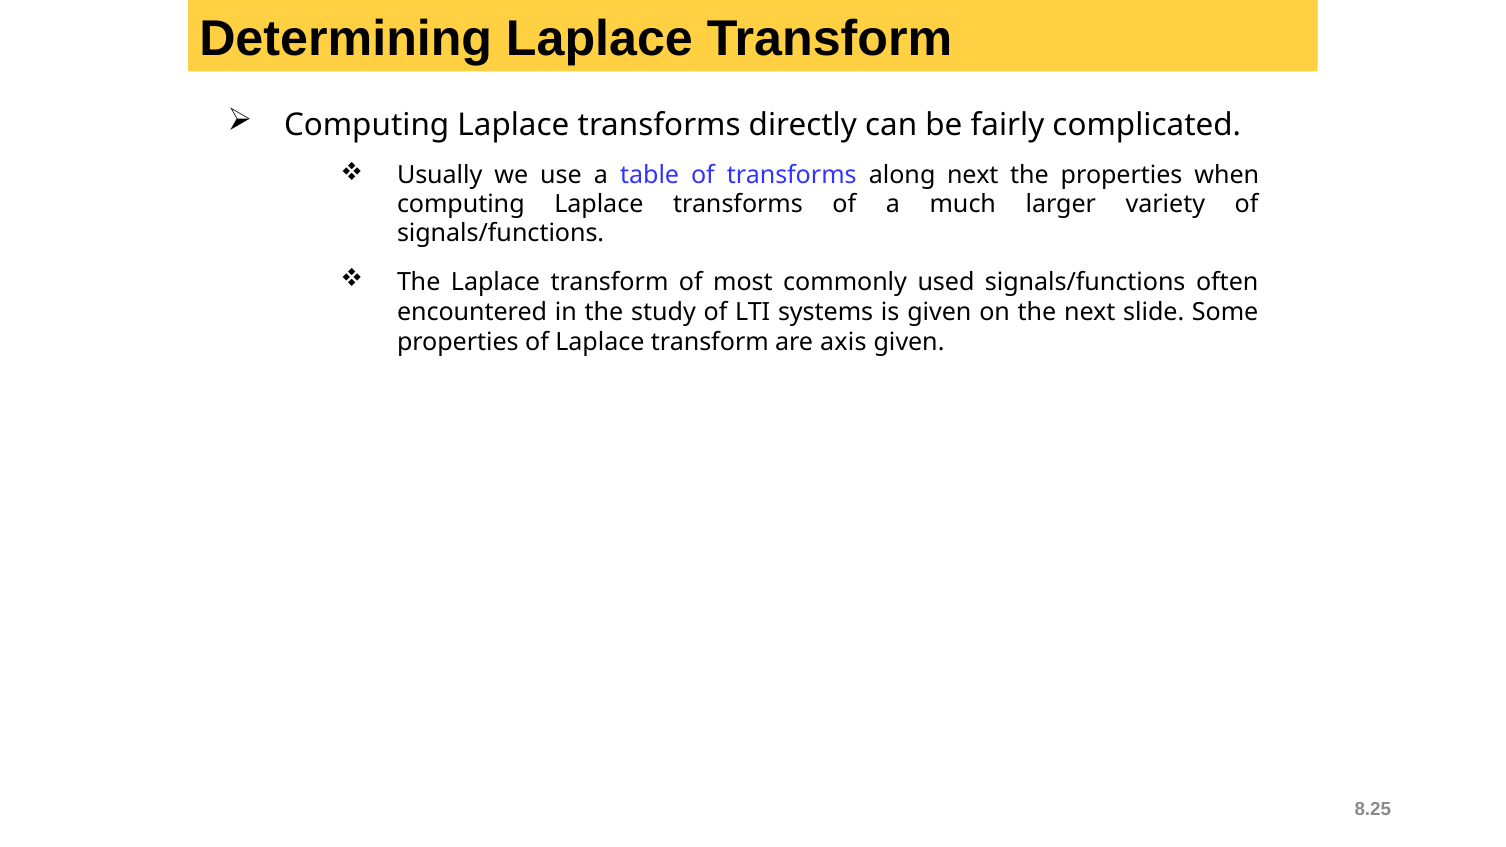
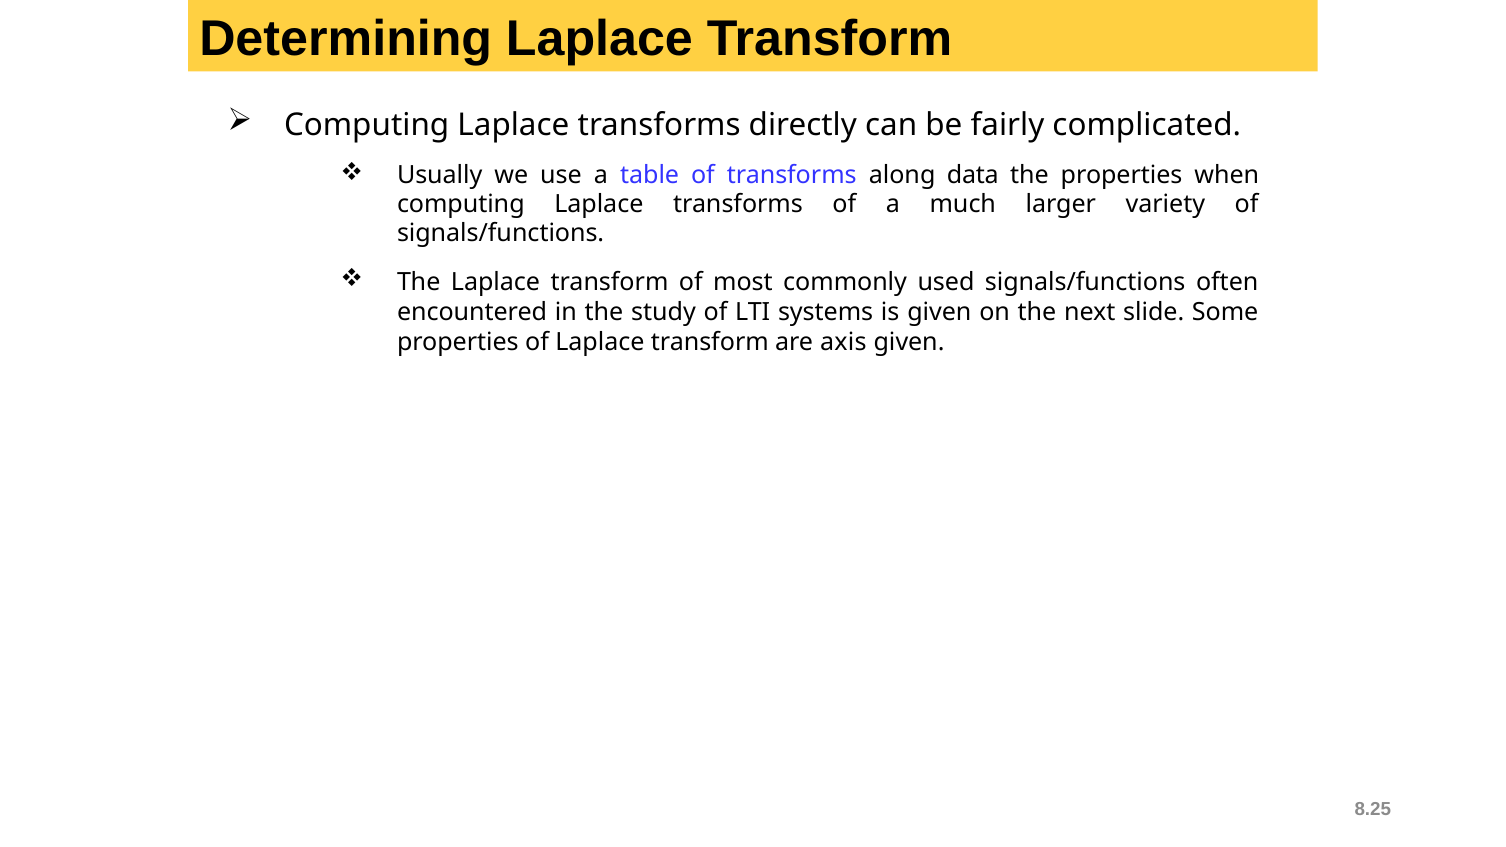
along next: next -> data (973, 176)
